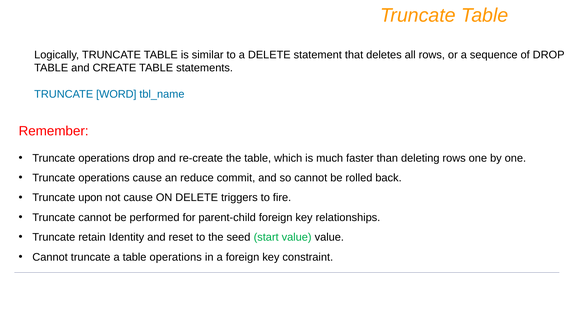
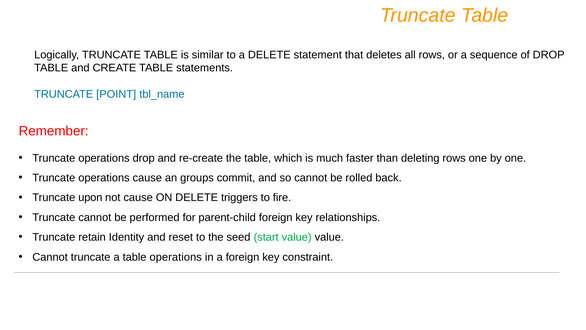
WORD: WORD -> POINT (116, 94)
reduce: reduce -> groups (197, 178)
